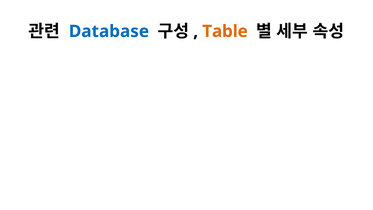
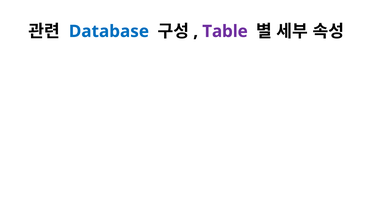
Table colour: orange -> purple (225, 31)
